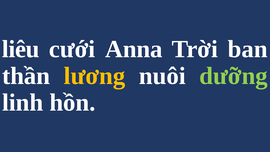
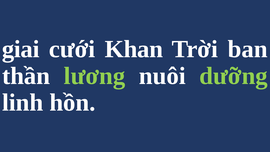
liêu: liêu -> giai (21, 49)
Anna: Anna -> Khan (134, 49)
lương colour: yellow -> light green (95, 76)
